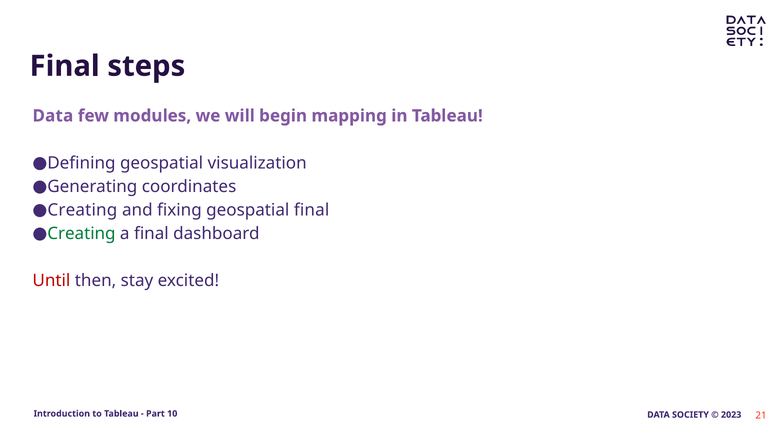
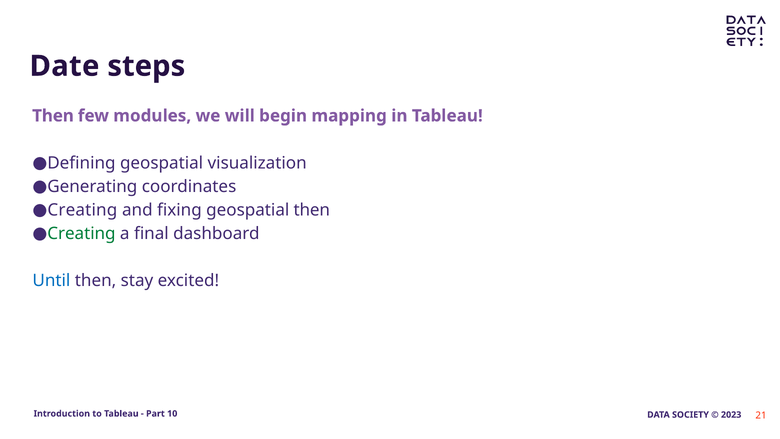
Final: Final -> Date (64, 66)
Data: Data -> Then (53, 116)
geospatial final: final -> then (312, 210)
Until colour: red -> blue (51, 281)
